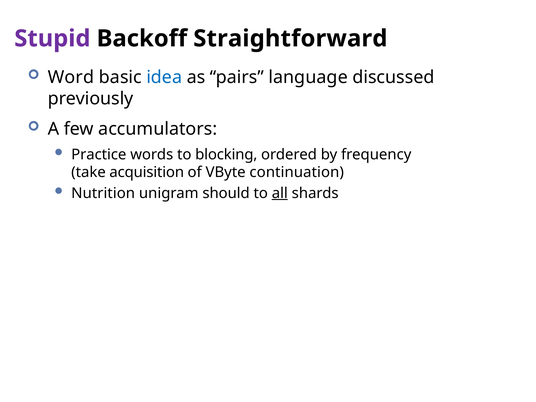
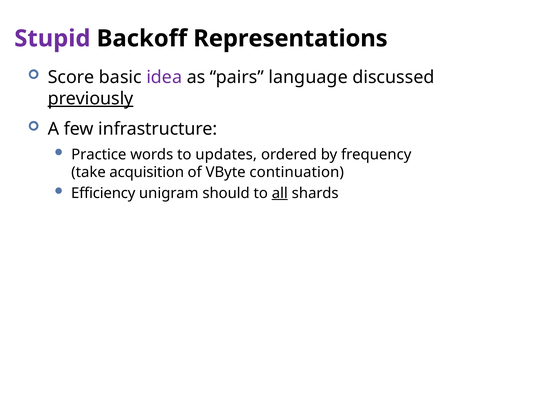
Straightforward: Straightforward -> Representations (290, 39)
Word: Word -> Score (71, 77)
idea colour: blue -> purple (164, 77)
previously underline: none -> present (91, 99)
accumulators: accumulators -> infrastructure (158, 129)
blocking: blocking -> updates (226, 154)
Nutrition: Nutrition -> Efficiency (103, 193)
